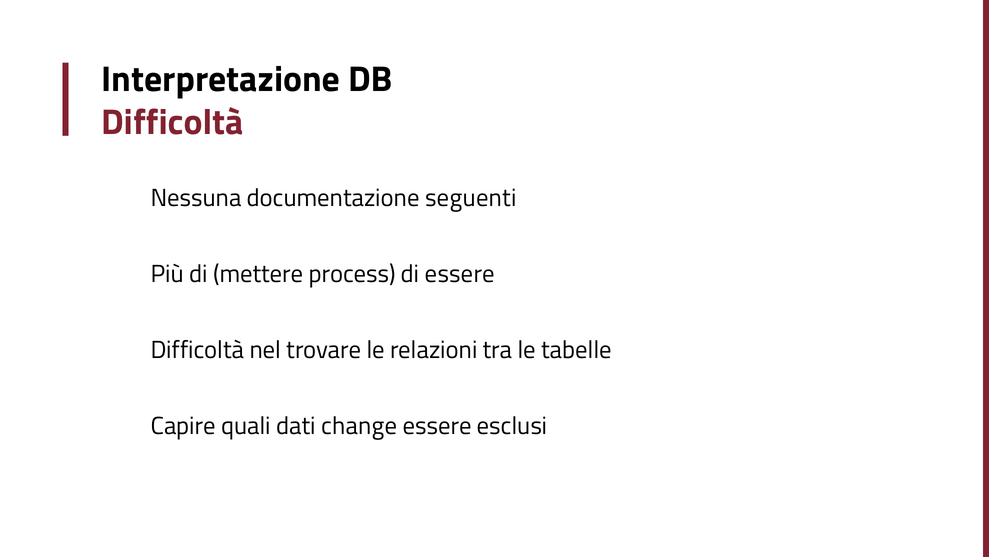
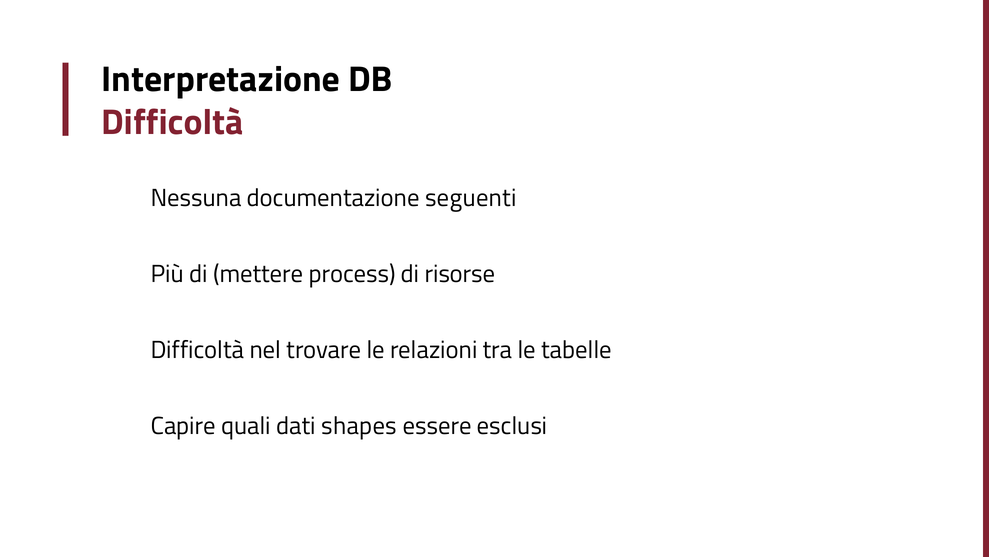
di essere: essere -> risorse (460, 274)
change: change -> shapes (359, 426)
